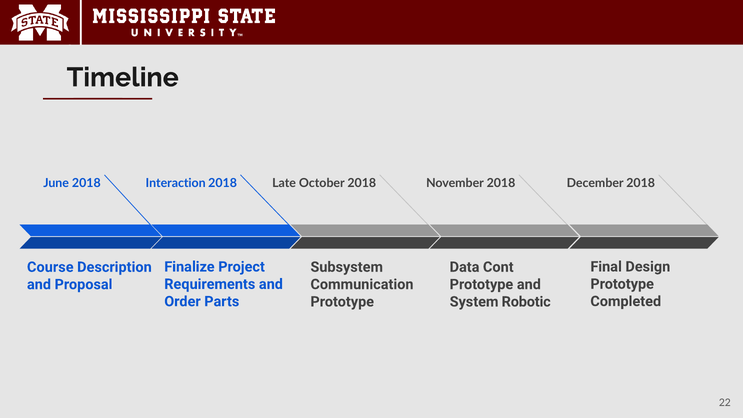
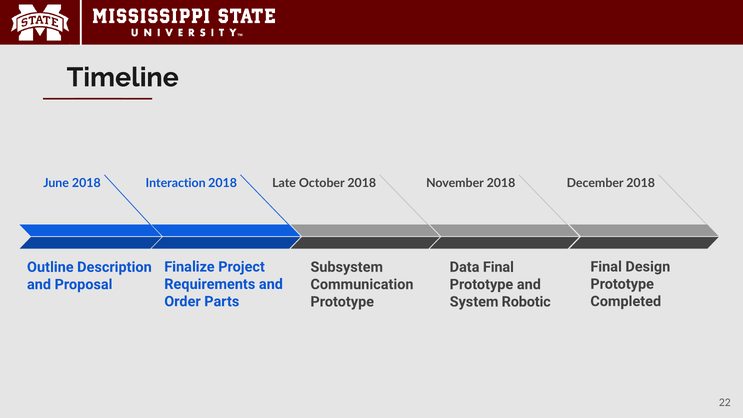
Data Cont: Cont -> Final (498, 267)
Course: Course -> Outline (50, 267)
